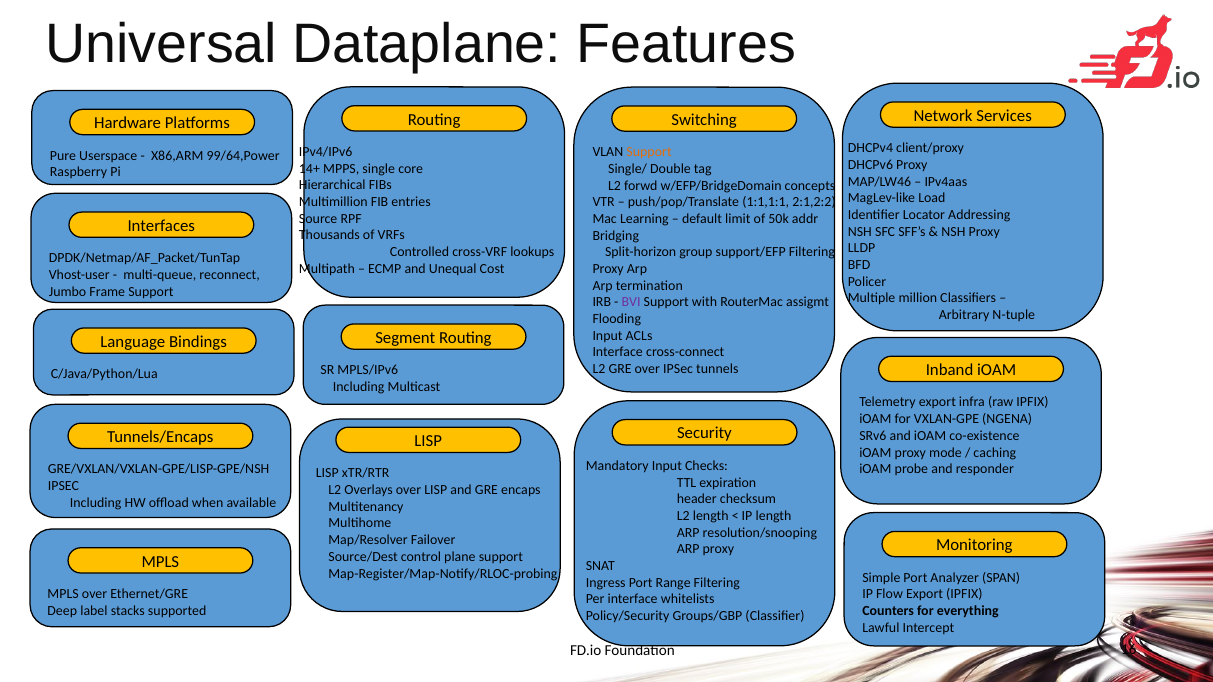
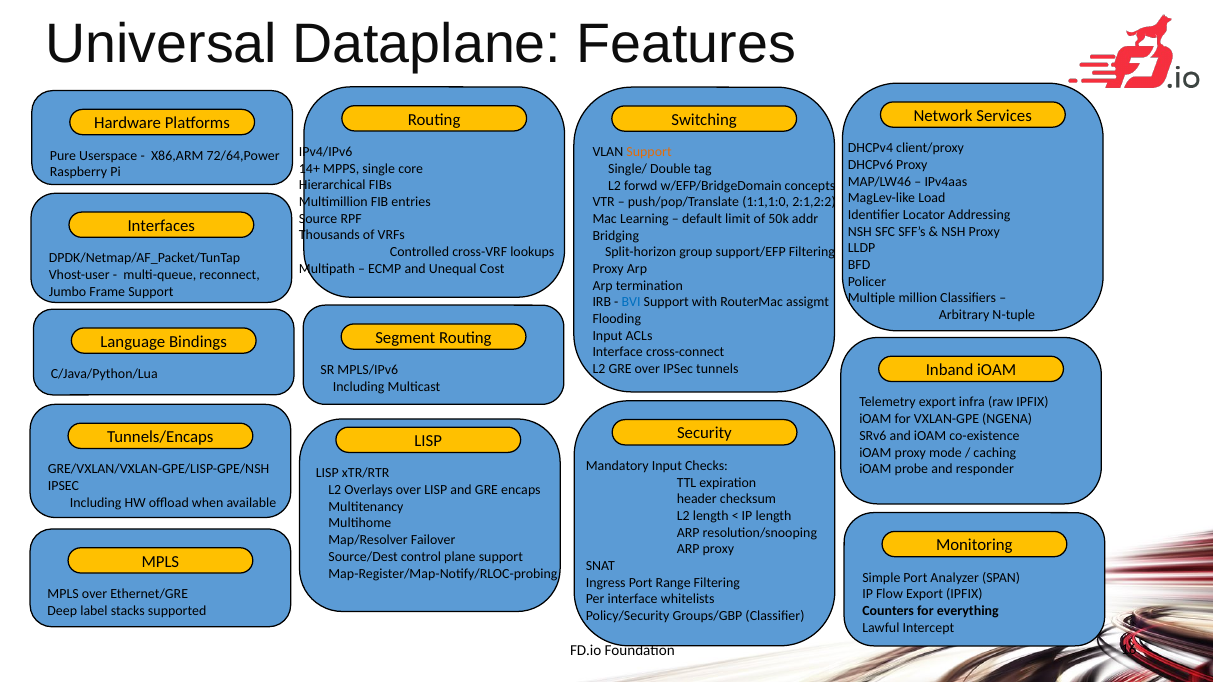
99/64,Power: 99/64,Power -> 72/64,Power (243, 156)
1:1,1:1: 1:1,1:1 -> 1:1,1:0 (766, 202)
BVI colour: purple -> blue (631, 302)
